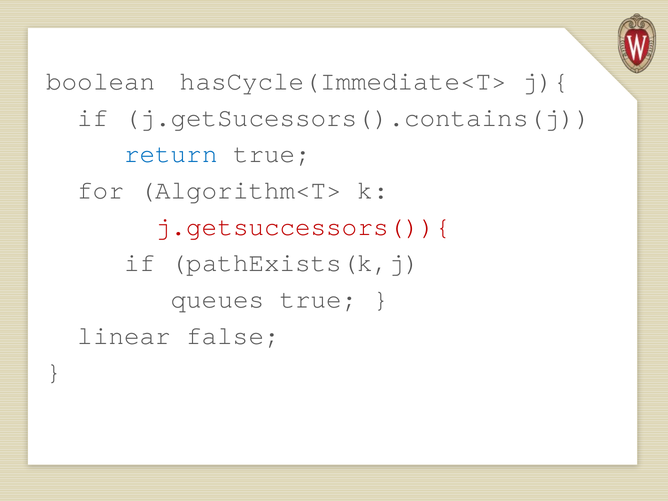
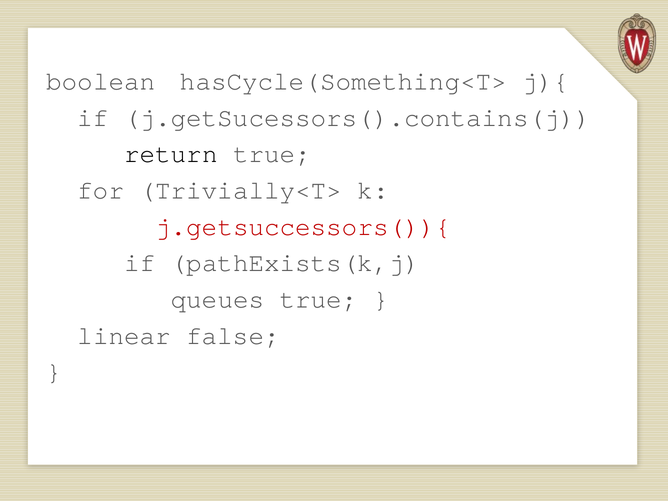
hasCycle(Immediate<T>: hasCycle(Immediate<T> -> hasCycle(Something<T> (343, 81)
return colour: blue -> black (171, 154)
Algorithm<T>: Algorithm<T> -> Trivially<T> (241, 190)
